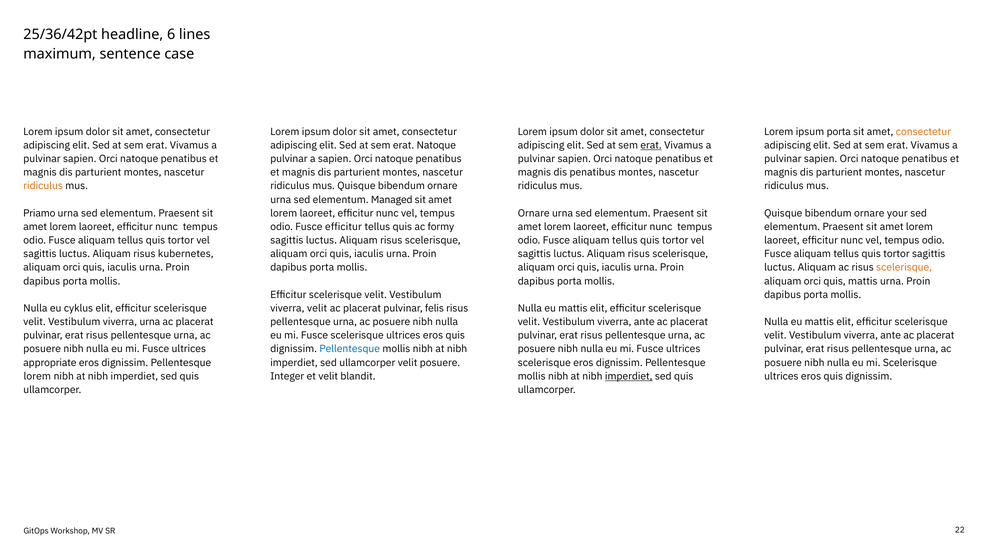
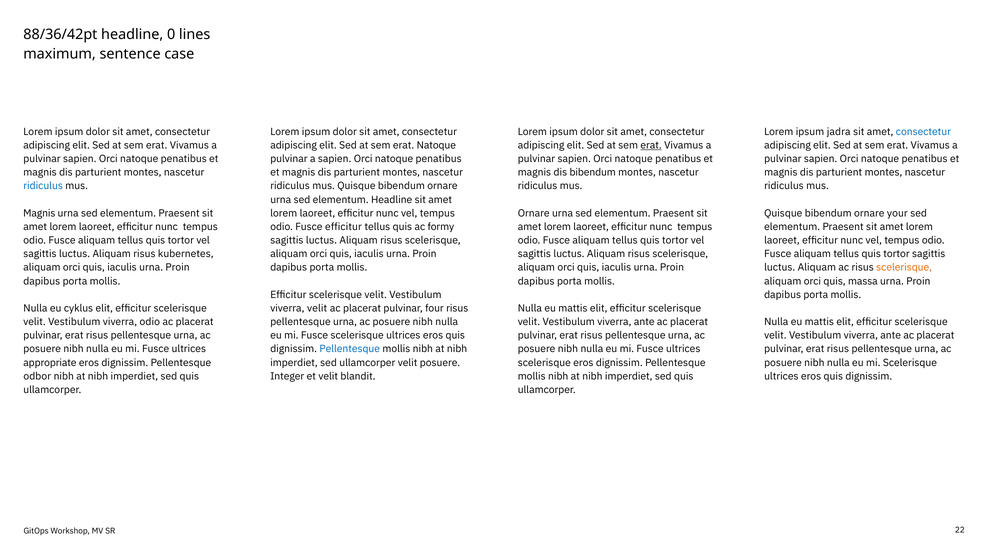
25/36/42pt: 25/36/42pt -> 88/36/42pt (60, 35)
6: 6 -> 0 (171, 35)
ipsum porta: porta -> jadra (839, 132)
consectetur colour: orange -> blue (923, 132)
dis penatibus: penatibus -> bibendum (593, 172)
ridiculus colour: orange -> blue (43, 186)
elementum Managed: Managed -> Headline (392, 200)
Priamo: Priamo -> Magnis (39, 213)
quis mattis: mattis -> massa (863, 281)
felis: felis -> four (434, 308)
viverra urna: urna -> odio (150, 322)
lorem: lorem -> odbor (37, 376)
imperdiet underline: present -> none (629, 376)
